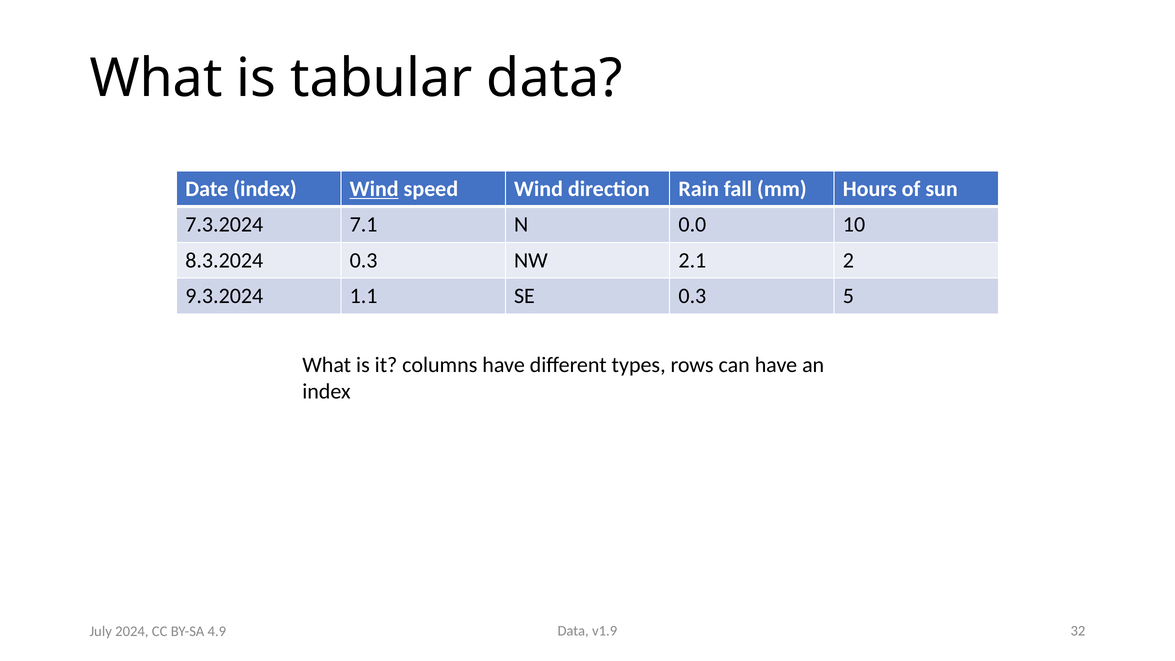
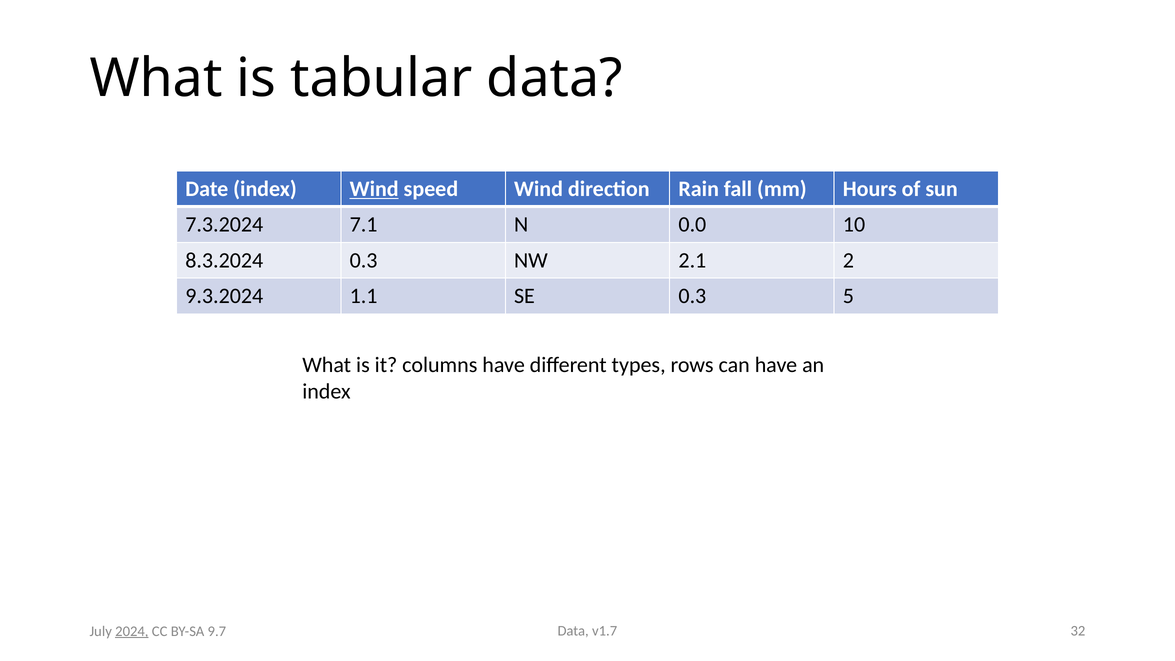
v1.9: v1.9 -> v1.7 (605, 631)
2024 underline: none -> present (132, 631)
4.9: 4.9 -> 9.7 (217, 631)
